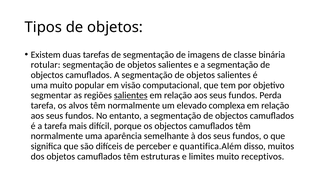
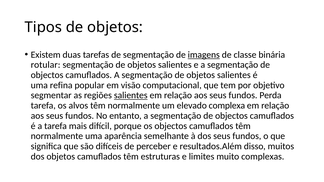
imagens underline: none -> present (204, 55)
uma muito: muito -> refina (61, 85)
quantifica.Além: quantifica.Além -> resultados.Além (211, 146)
receptivos: receptivos -> complexas (263, 157)
